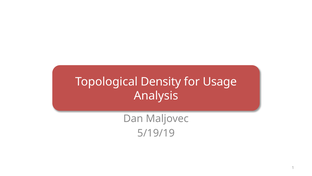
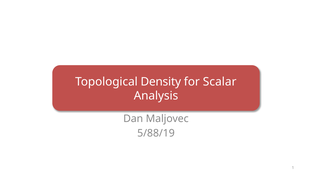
Usage: Usage -> Scalar (220, 82)
5/19/19: 5/19/19 -> 5/88/19 (156, 133)
